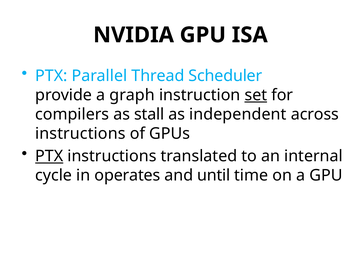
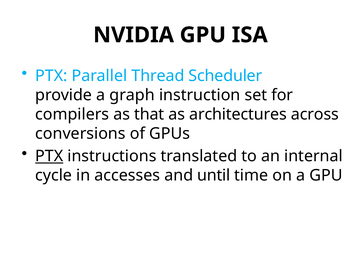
set underline: present -> none (256, 95)
stall: stall -> that (149, 114)
independent: independent -> architectures (238, 114)
instructions: instructions -> conversions (80, 134)
operates: operates -> accesses (127, 175)
